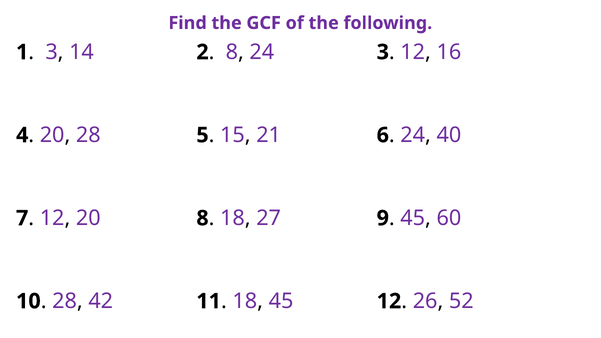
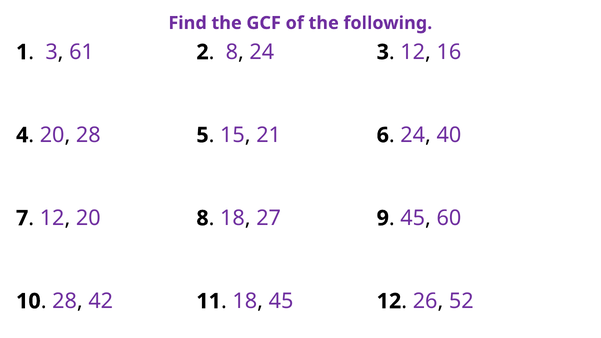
3 14: 14 -> 61 (81, 52)
